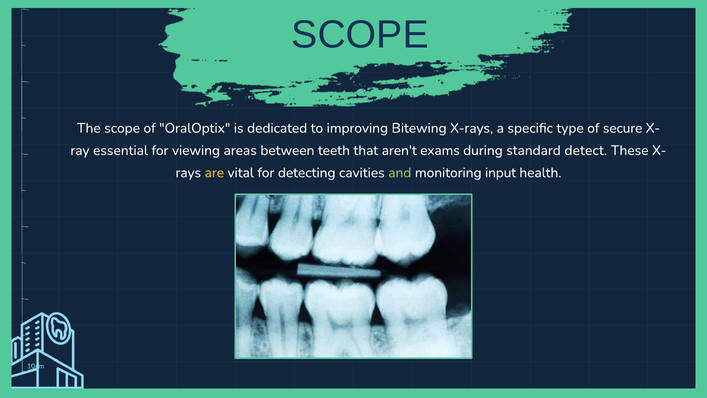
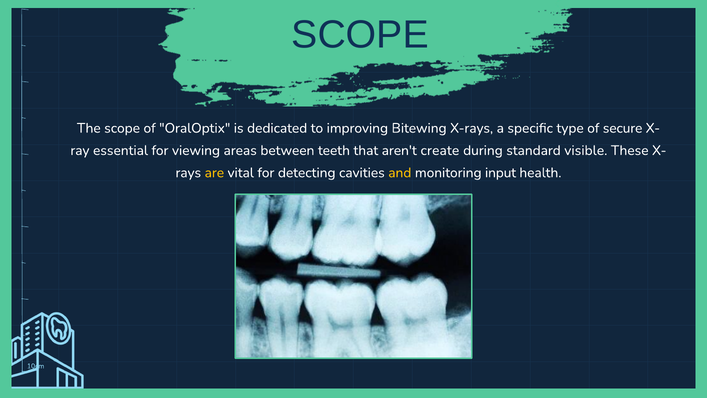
exams: exams -> create (440, 150)
detect: detect -> visible (586, 150)
and colour: light green -> yellow (400, 173)
